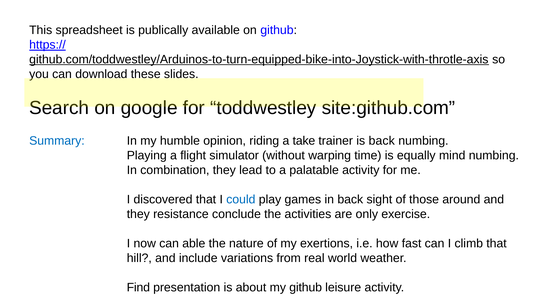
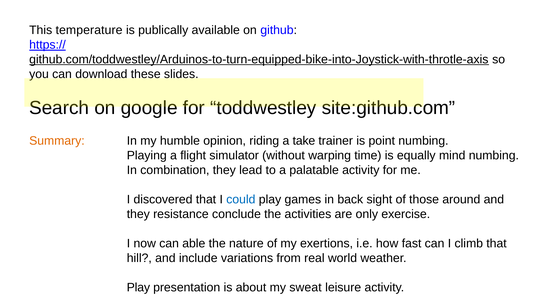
spreadsheet: spreadsheet -> temperature (89, 30)
Summary colour: blue -> orange (57, 141)
is back: back -> point (382, 141)
Find: Find -> Play (138, 287)
my github: github -> sweat (306, 287)
